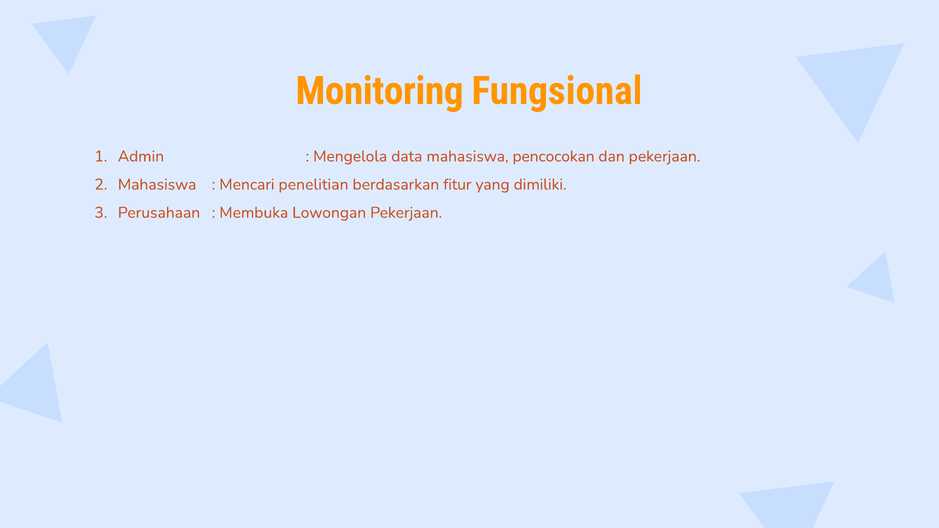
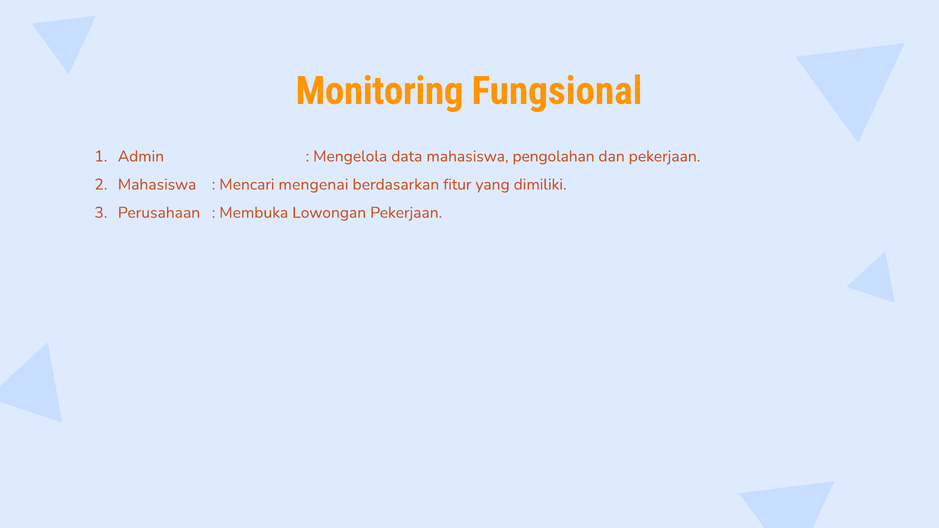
pencocokan: pencocokan -> pengolahan (554, 156)
penelitian: penelitian -> mengenai (313, 185)
